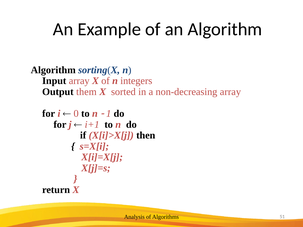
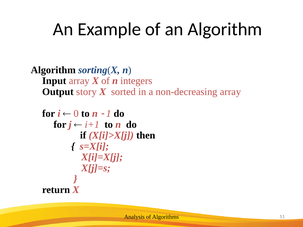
them: them -> story (86, 92)
